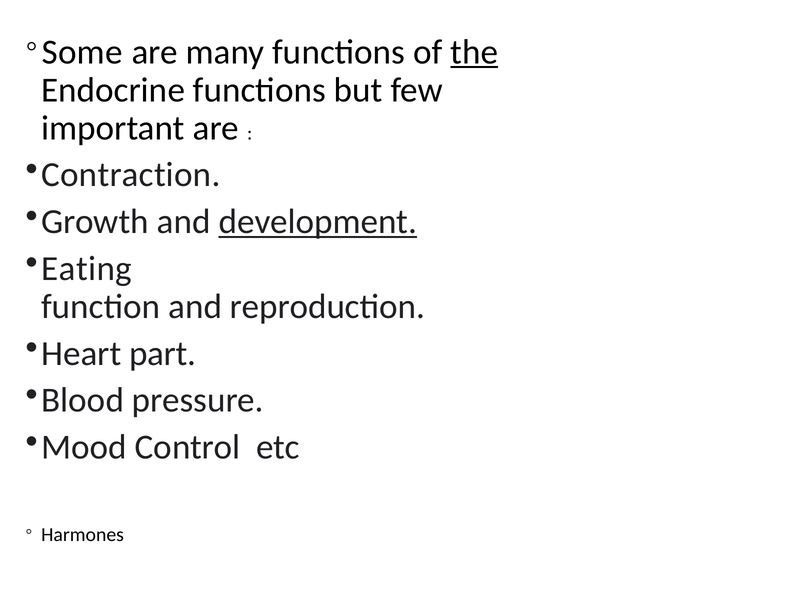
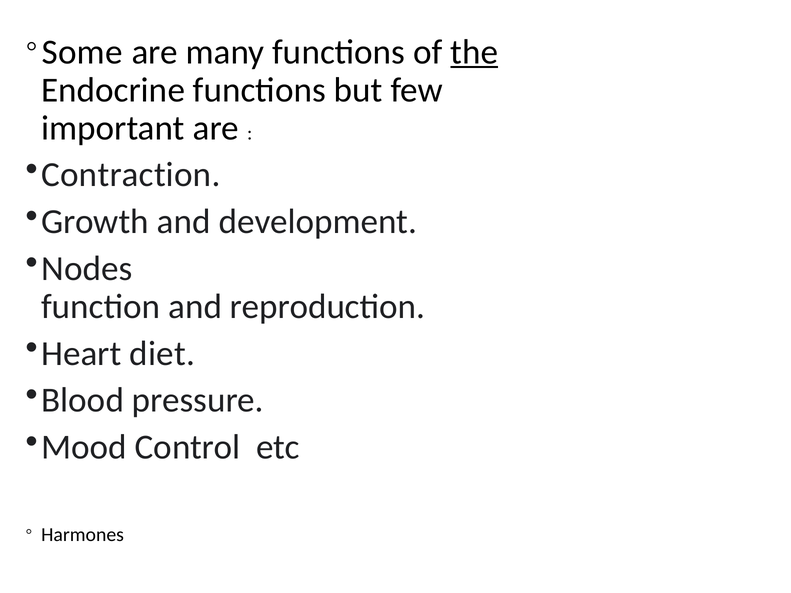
development underline: present -> none (318, 222)
Eating: Eating -> Nodes (87, 269)
part: part -> diet (162, 354)
